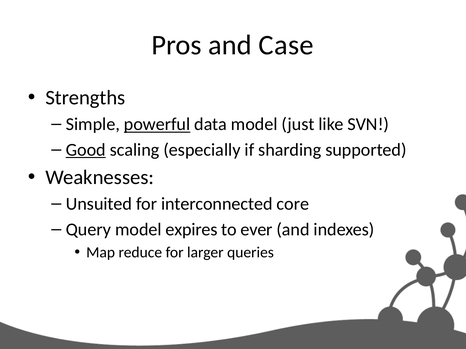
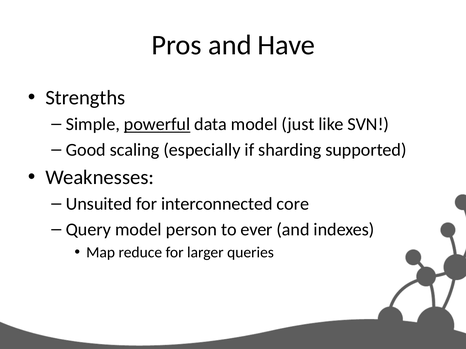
Case: Case -> Have (286, 45)
Good underline: present -> none (86, 150)
expires: expires -> person (191, 230)
